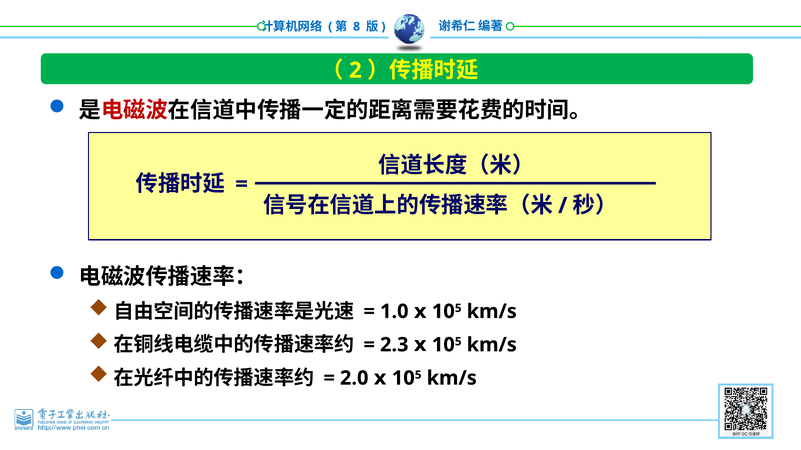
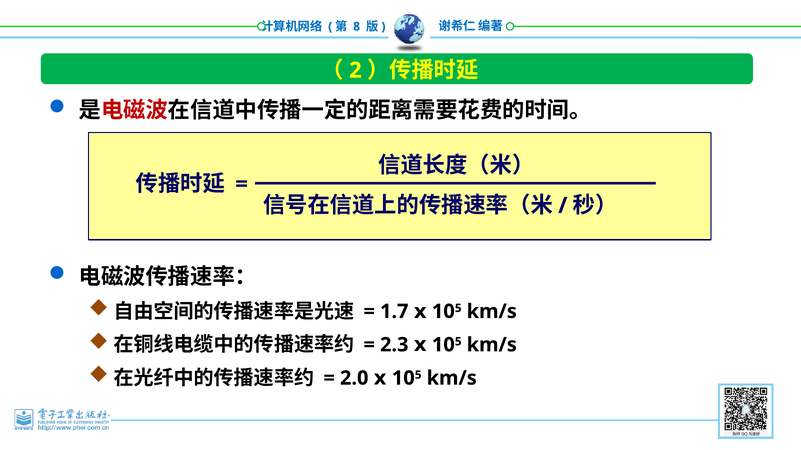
1.0: 1.0 -> 1.7 (394, 312)
